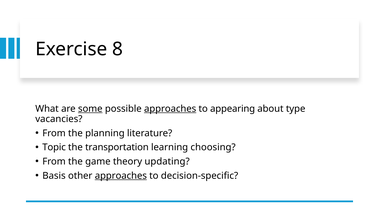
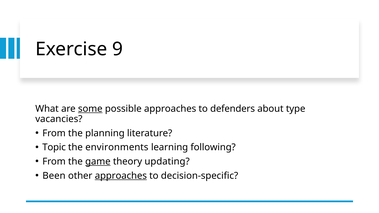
8: 8 -> 9 (118, 49)
approaches underline: present -> none (170, 109)
appearing: appearing -> defenders (233, 109)
transportation: transportation -> environments (117, 147)
choosing: choosing -> following (213, 147)
game underline: none -> present (98, 162)
Basis: Basis -> Been (54, 176)
